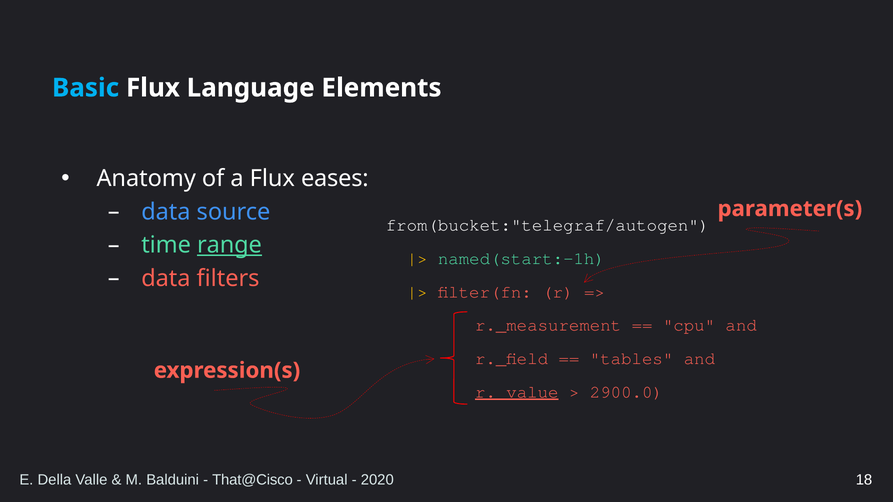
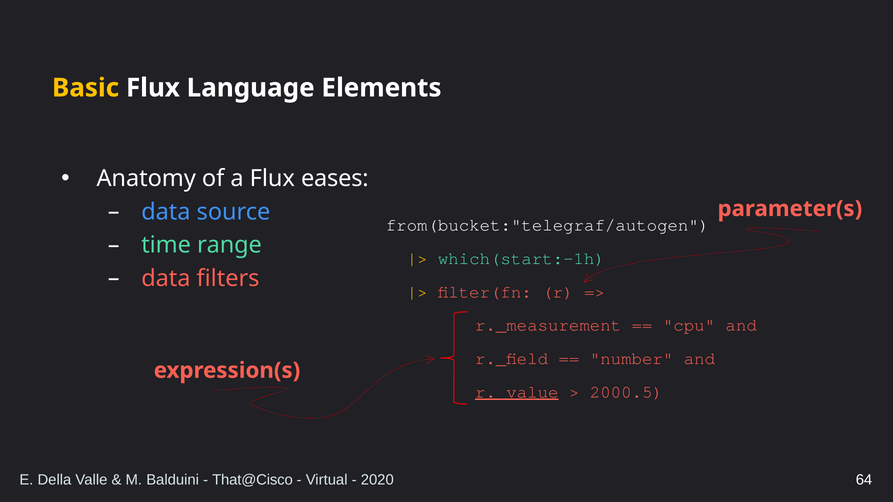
Basic colour: light blue -> yellow (86, 88)
range underline: present -> none (229, 245)
named(start:-1h: named(start:-1h -> which(start:-1h (521, 259)
tables: tables -> number (632, 359)
2900.0: 2900.0 -> 2000.5 (626, 392)
18: 18 -> 64 (864, 480)
